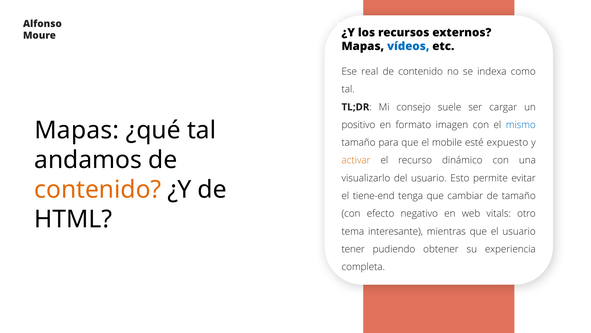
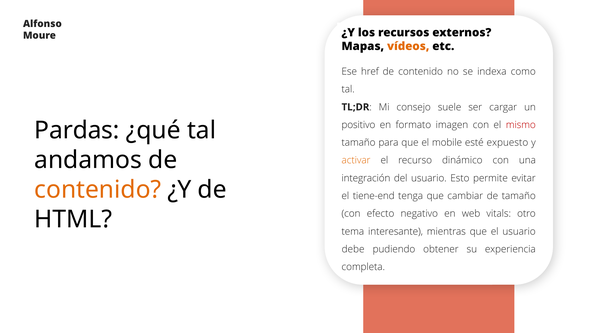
vídeos colour: blue -> orange (408, 46)
real: real -> href (370, 71)
mismo colour: blue -> red (521, 125)
Mapas: Mapas -> Pardas (77, 130)
visualizarlo: visualizarlo -> integración (366, 178)
tener: tener -> debe (353, 249)
